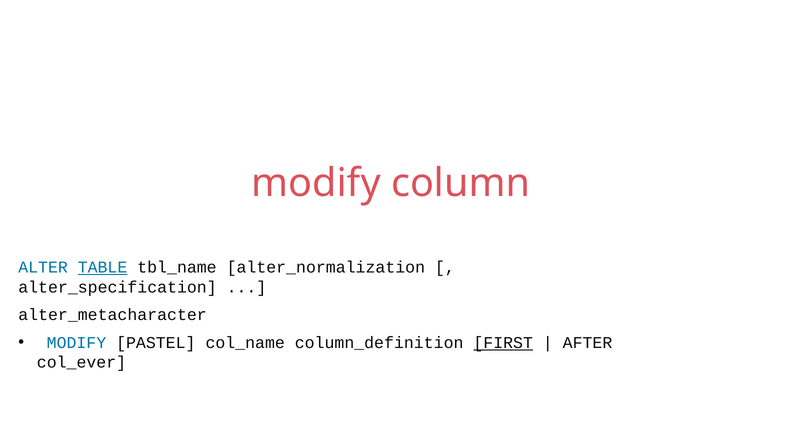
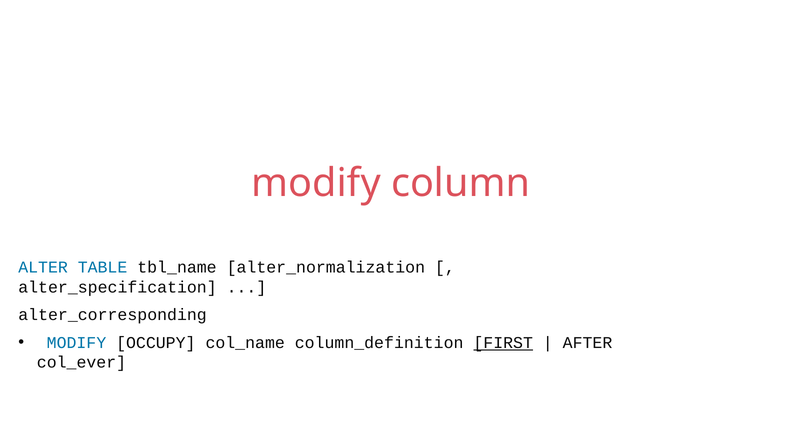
TABLE underline: present -> none (103, 267)
alter_metacharacter: alter_metacharacter -> alter_corresponding (113, 315)
PASTEL: PASTEL -> OCCUPY (156, 342)
